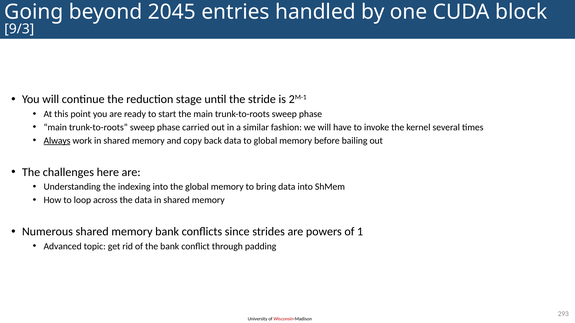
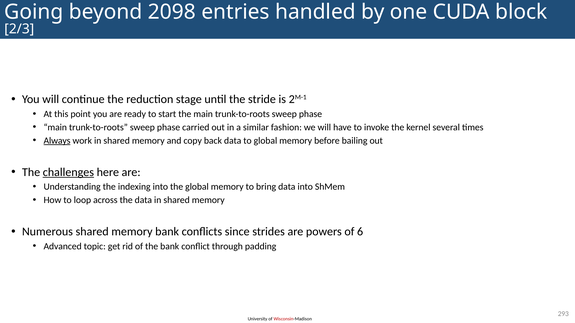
2045: 2045 -> 2098 (172, 12)
9/3: 9/3 -> 2/3 (19, 29)
challenges underline: none -> present (68, 172)
1: 1 -> 6 (360, 232)
